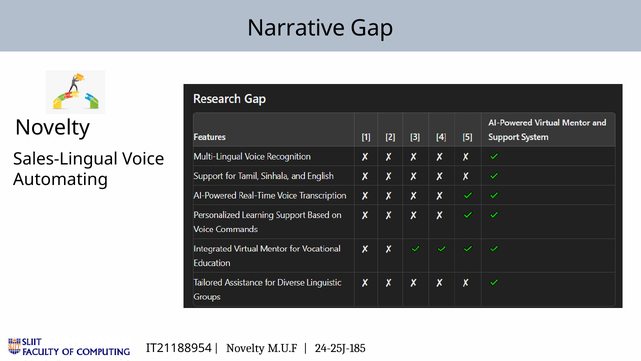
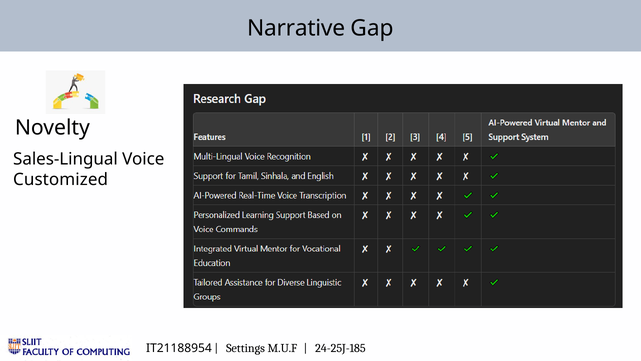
Automating: Automating -> Customized (61, 179)
Novelty: Novelty -> Settings (246, 348)
